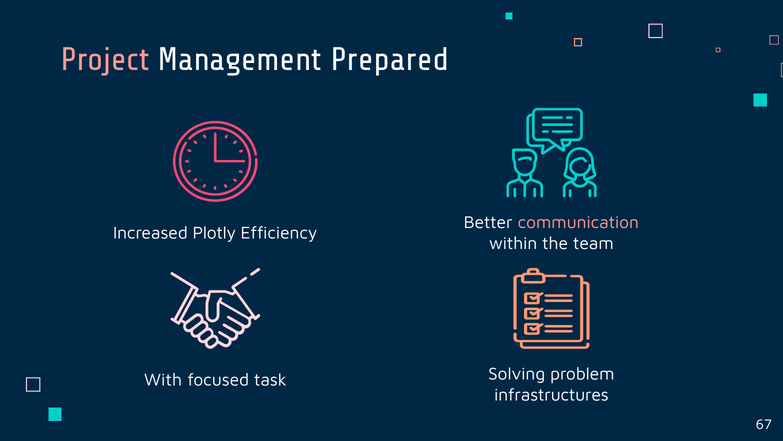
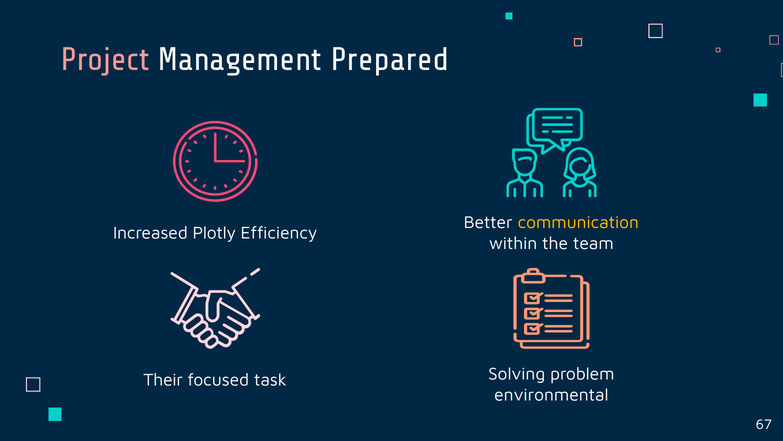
communication colour: pink -> yellow (578, 222)
With: With -> Their (163, 379)
infrastructures: infrastructures -> environmental (551, 394)
